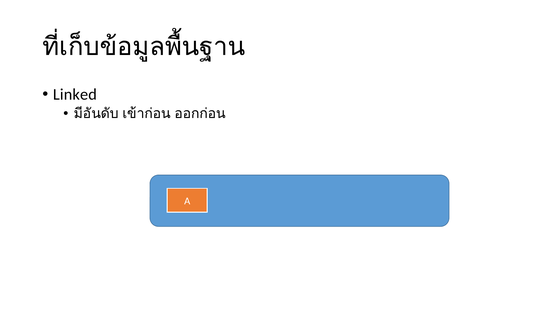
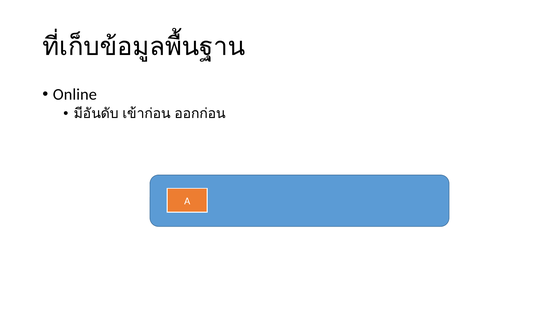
Linked: Linked -> Online (75, 94)
